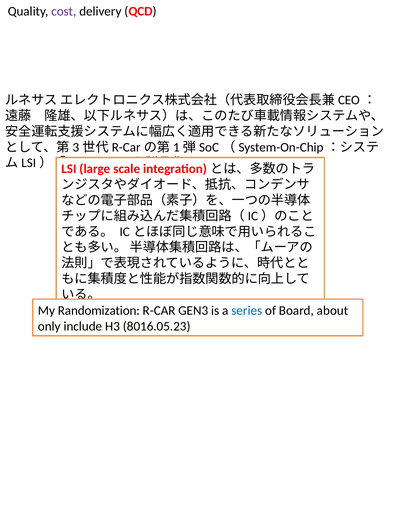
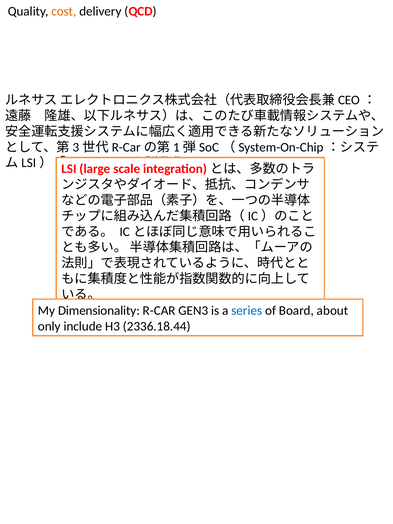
cost colour: purple -> orange (64, 11)
Randomization: Randomization -> Dimensionality (99, 310)
8016.05.23: 8016.05.23 -> 2336.18.44 (157, 326)
